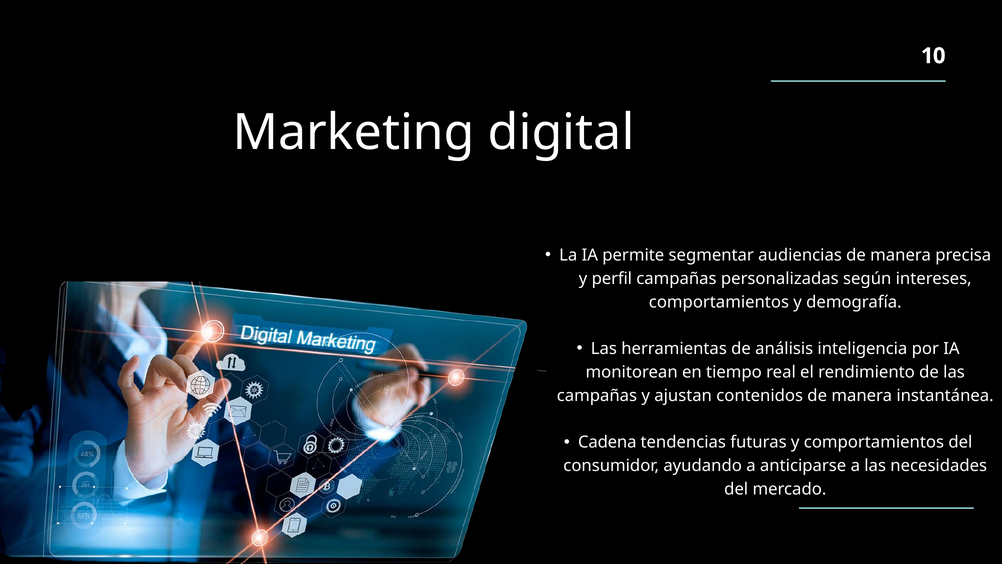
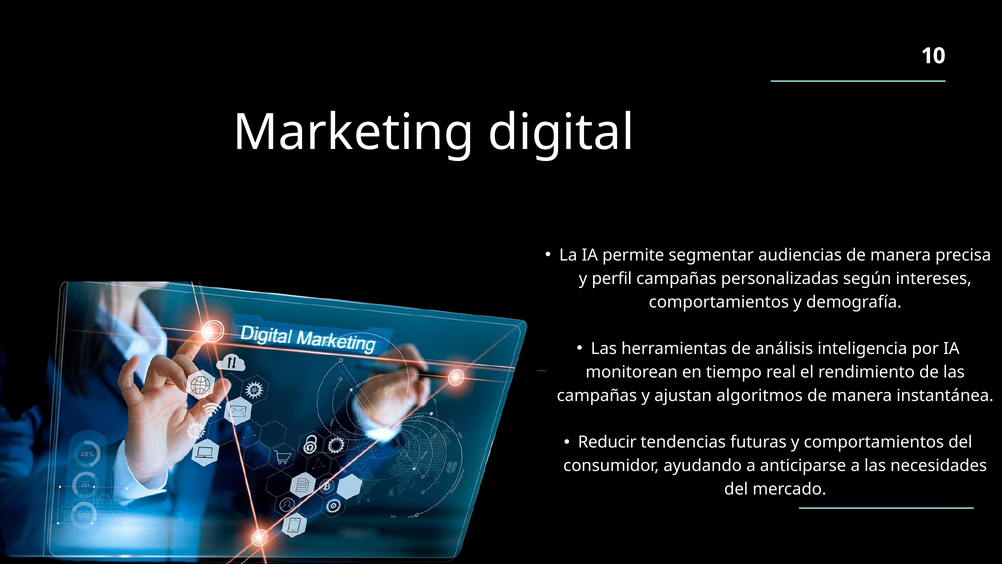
contenidos: contenidos -> algoritmos (760, 395)
Cadena: Cadena -> Reducir (607, 442)
